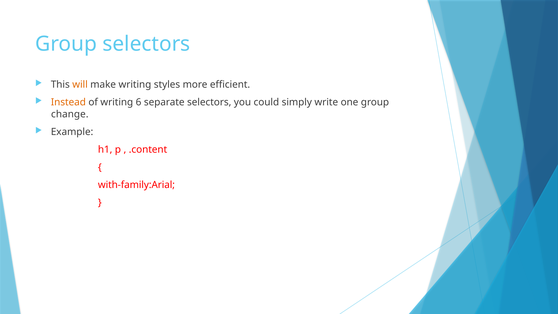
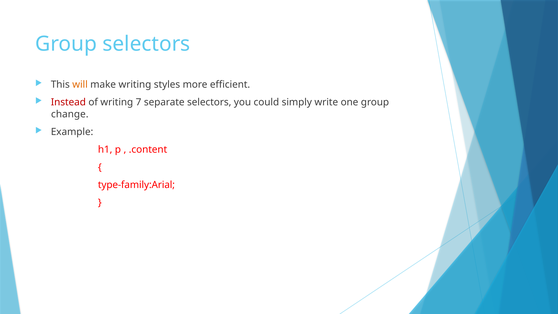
Instead colour: orange -> red (68, 102)
6: 6 -> 7 (139, 102)
with-family:Arial: with-family:Arial -> type-family:Arial (136, 185)
